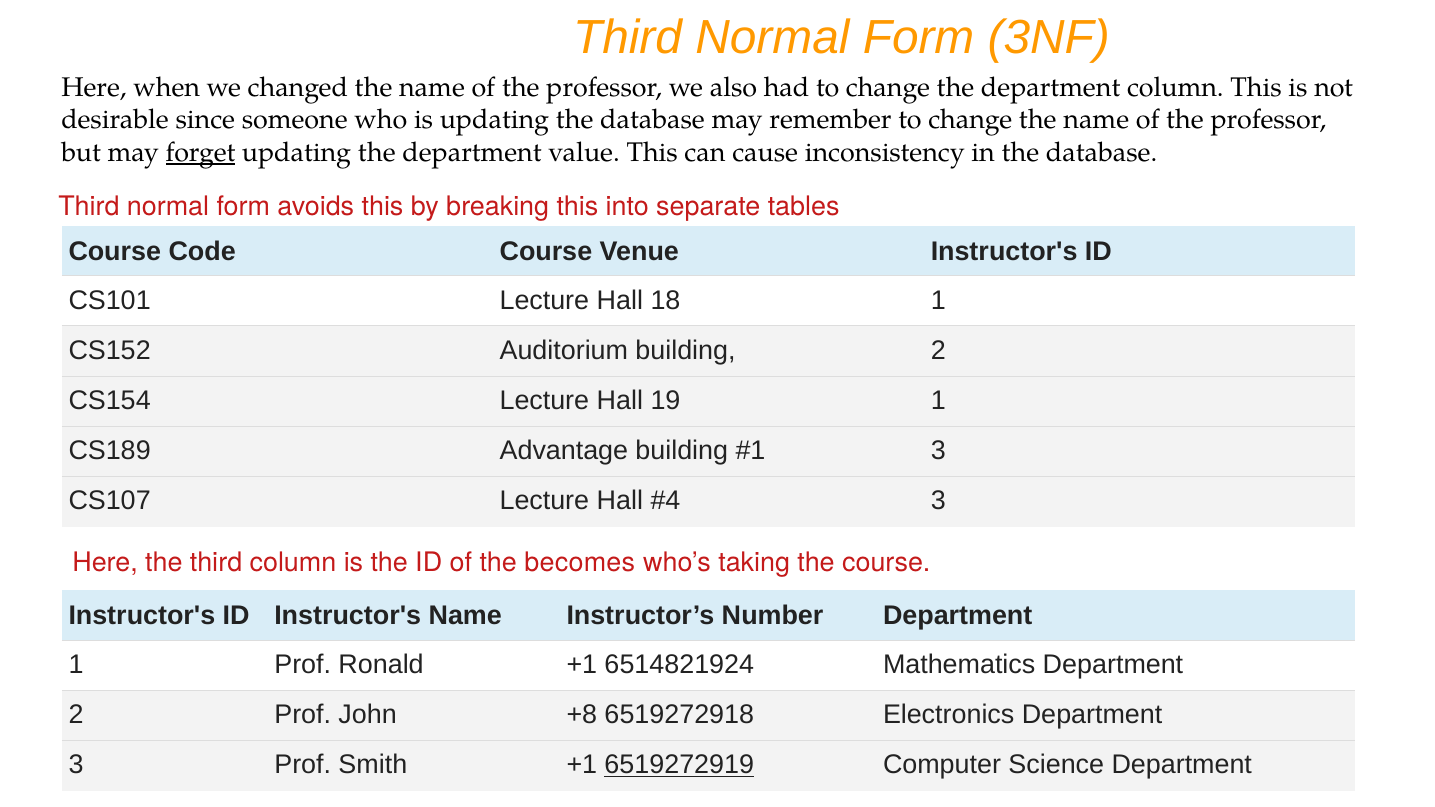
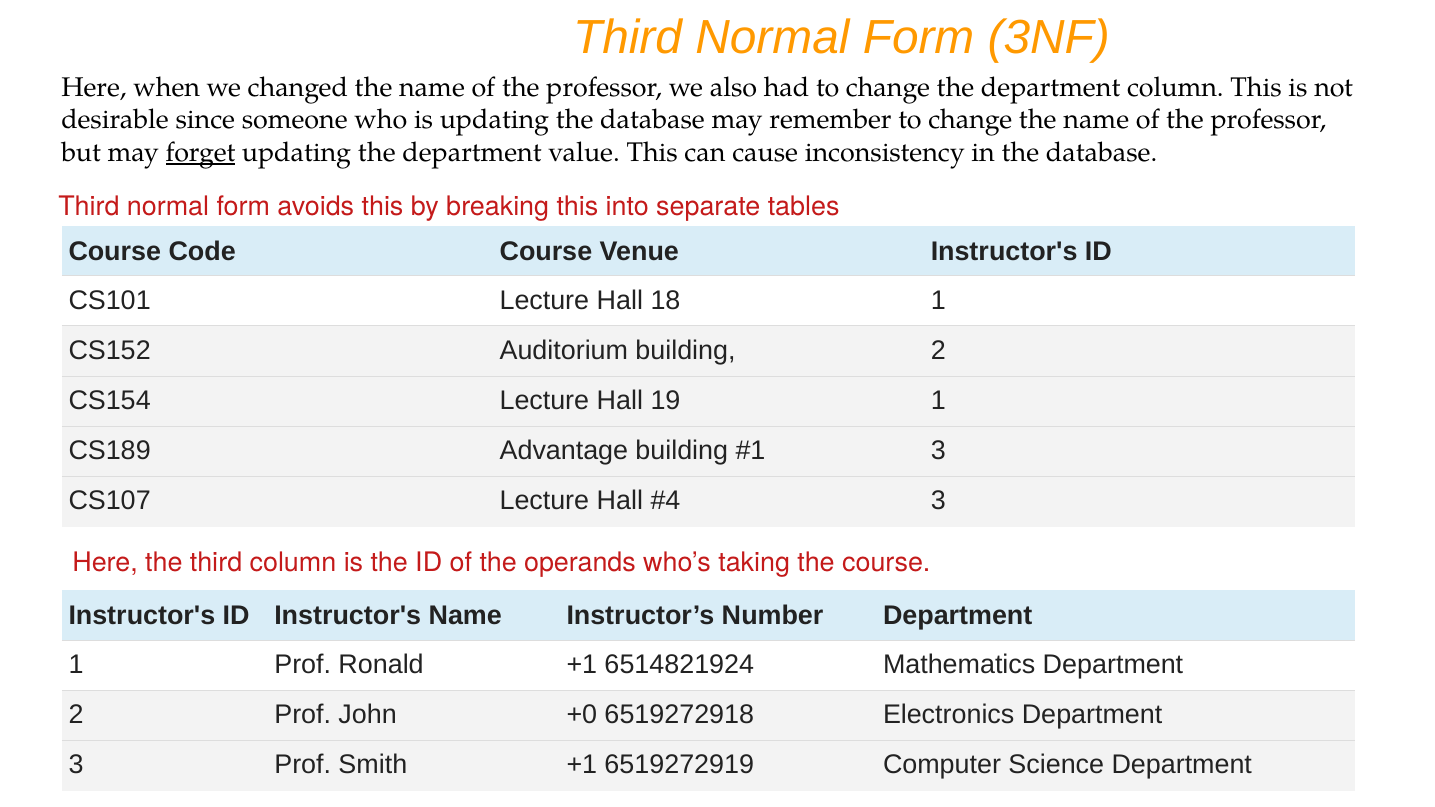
becomes: becomes -> operands (580, 562)
+8: +8 -> +0 (582, 715)
6519272919 underline: present -> none (679, 765)
